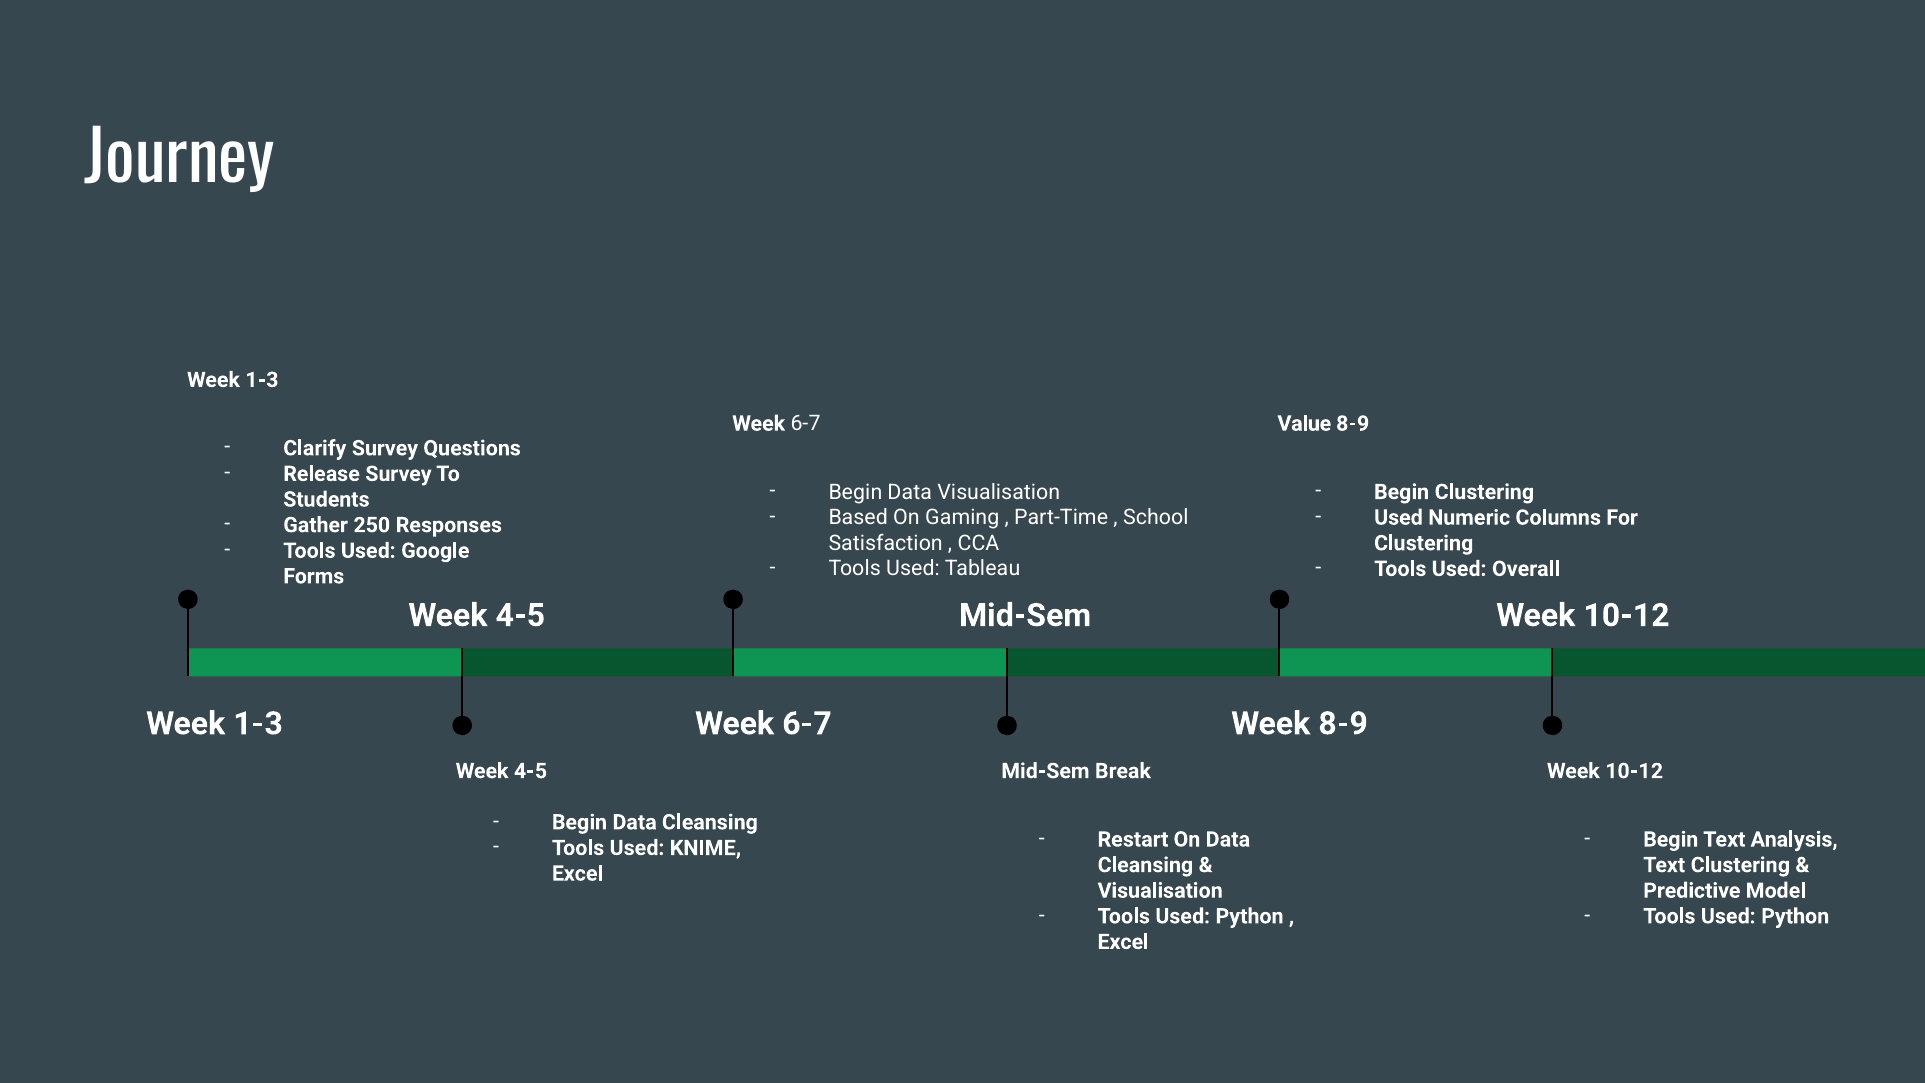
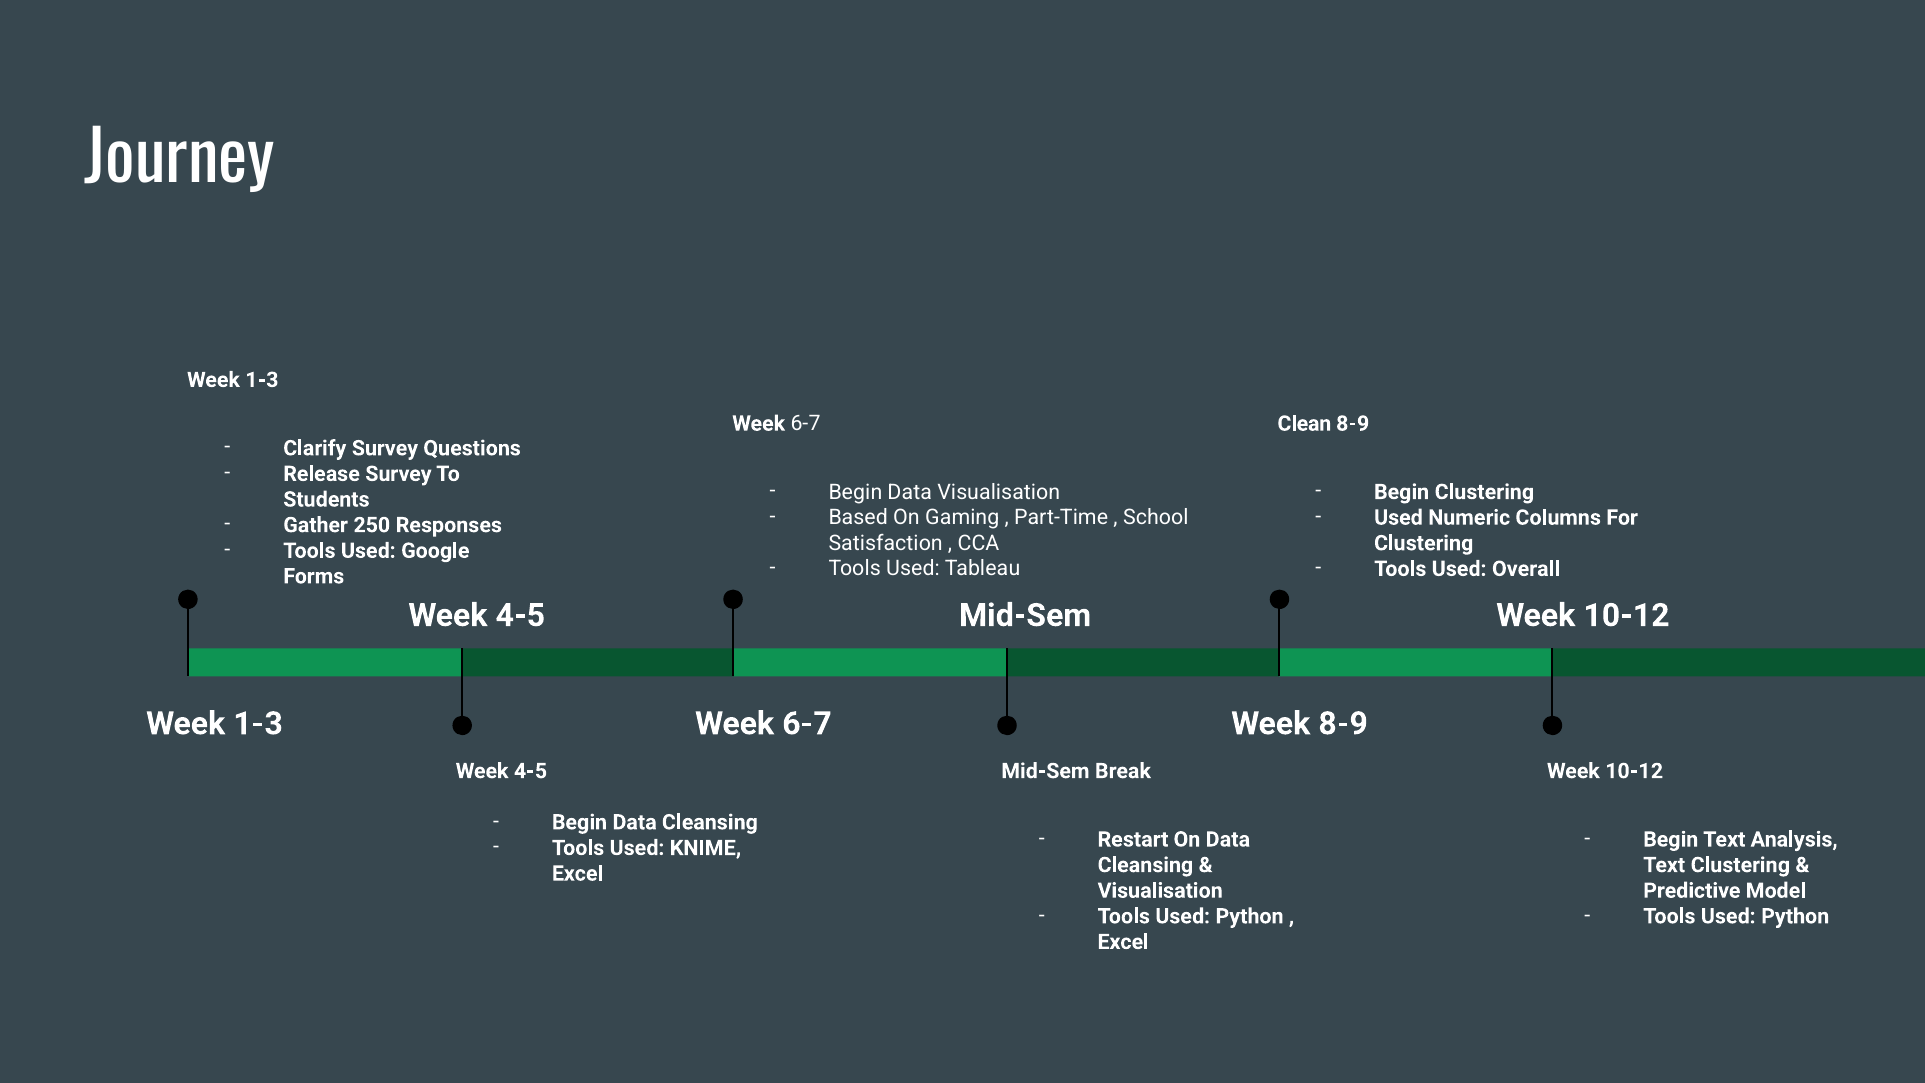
Value: Value -> Clean (1304, 424)
